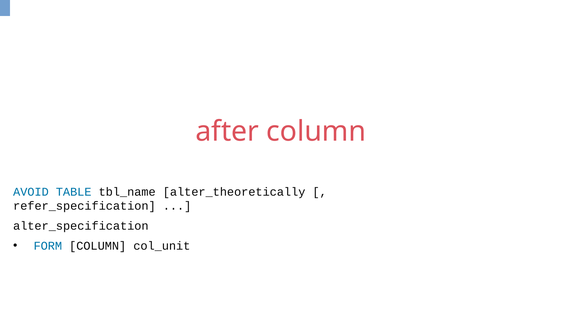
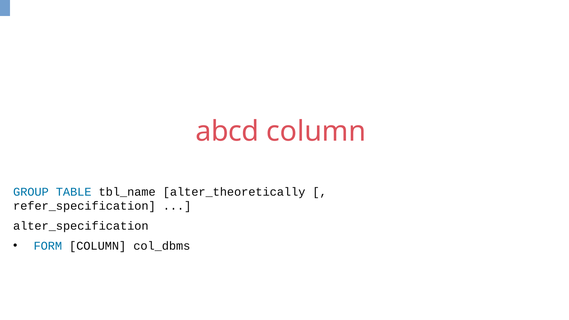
after: after -> abcd (227, 131)
AVOID: AVOID -> GROUP (31, 192)
col_unit: col_unit -> col_dbms (162, 246)
